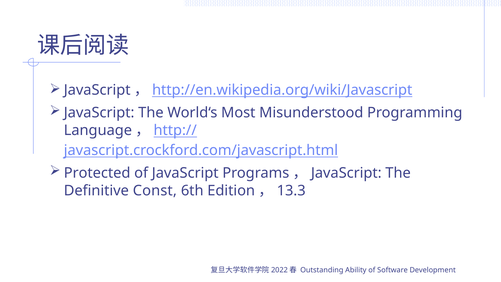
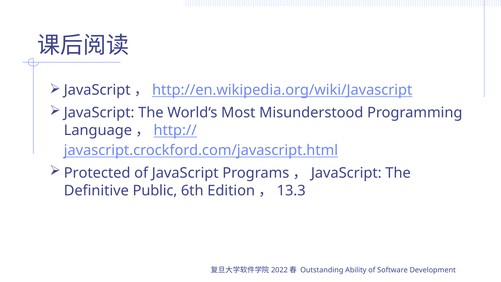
Const: Const -> Public (155, 190)
